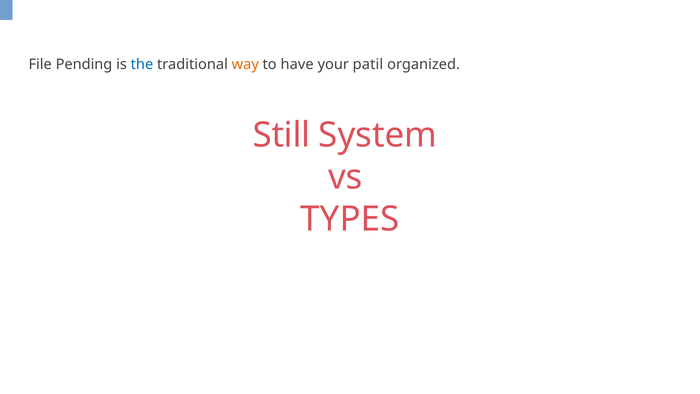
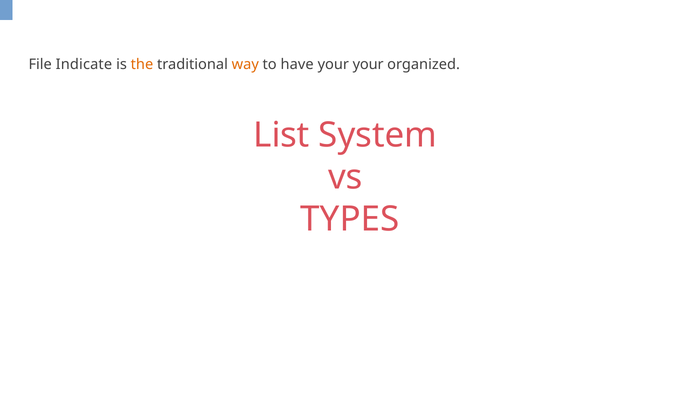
Pending: Pending -> Indicate (84, 65)
the colour: blue -> orange (142, 65)
your patil: patil -> your (368, 65)
Still: Still -> List (282, 135)
